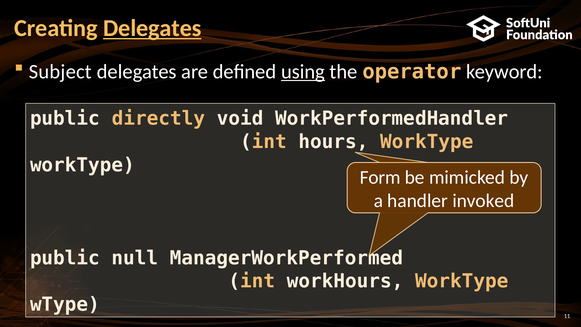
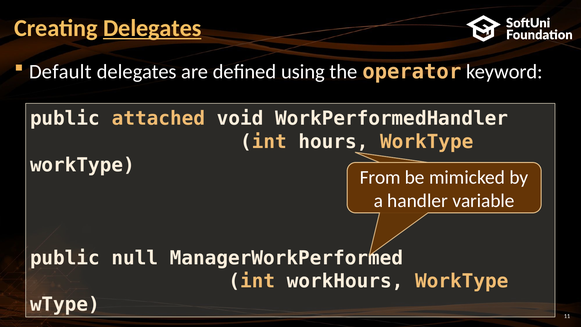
Subject: Subject -> Default (60, 72)
using underline: present -> none (303, 72)
directly: directly -> attached (158, 118)
Form: Form -> From (380, 177)
invoked: invoked -> variable (483, 201)
